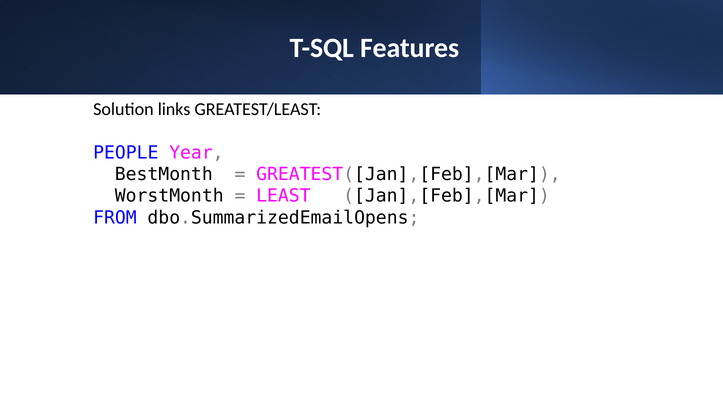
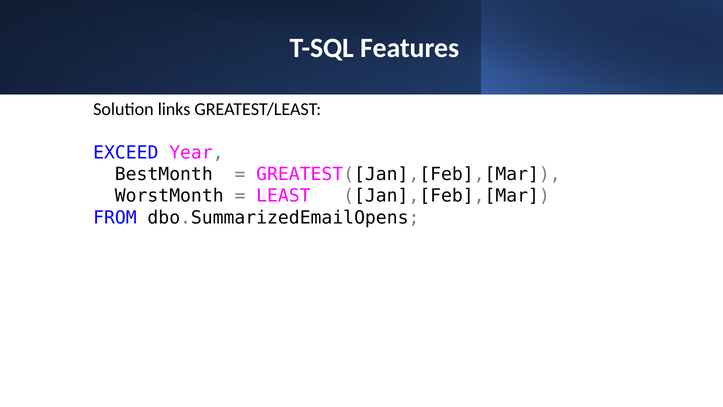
PEOPLE: PEOPLE -> EXCEED (126, 152)
